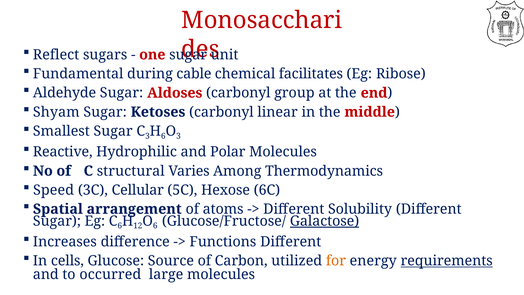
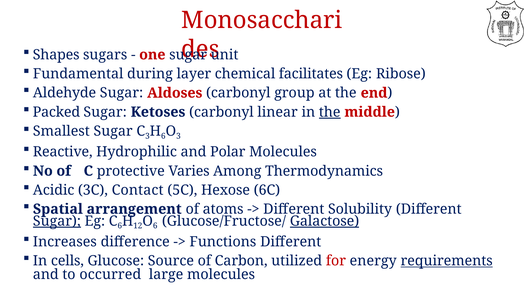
Reflect: Reflect -> Shapes (56, 55)
cable: cable -> layer (194, 74)
Shyam: Shyam -> Packed (56, 112)
the underline: none -> present (330, 112)
structural: structural -> protective (131, 171)
Speed: Speed -> Acidic (54, 190)
Cellular: Cellular -> Contact (138, 190)
Sugar underline: none -> present (57, 221)
for colour: orange -> red (336, 261)
